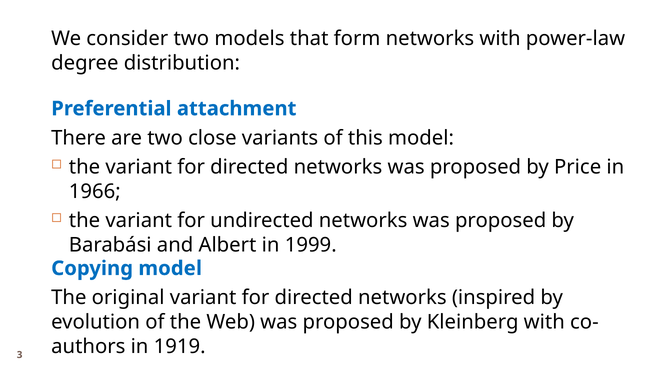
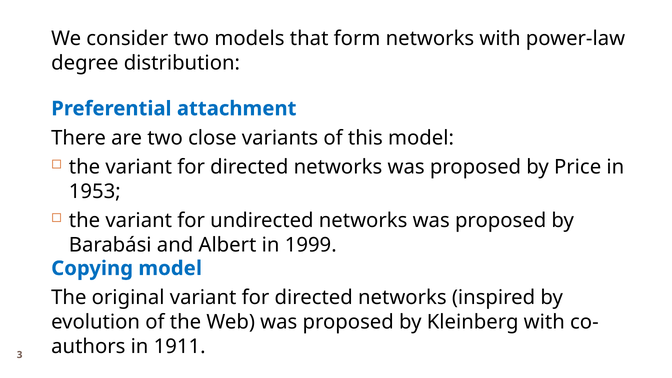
1966: 1966 -> 1953 (95, 191)
1919: 1919 -> 1911 (180, 346)
